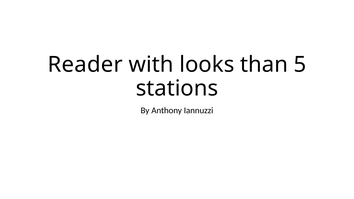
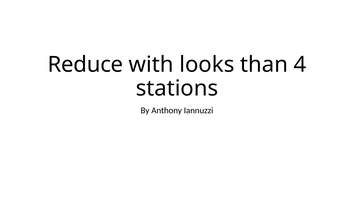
Reader: Reader -> Reduce (85, 65)
5: 5 -> 4 (300, 65)
